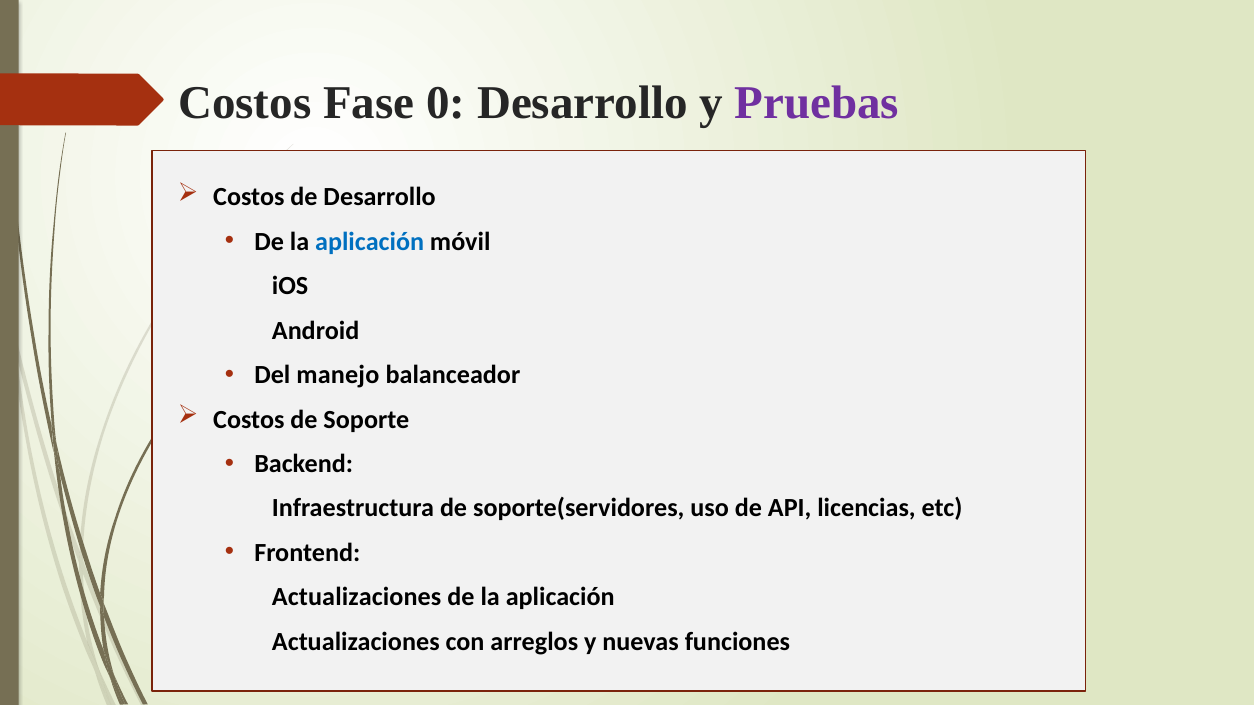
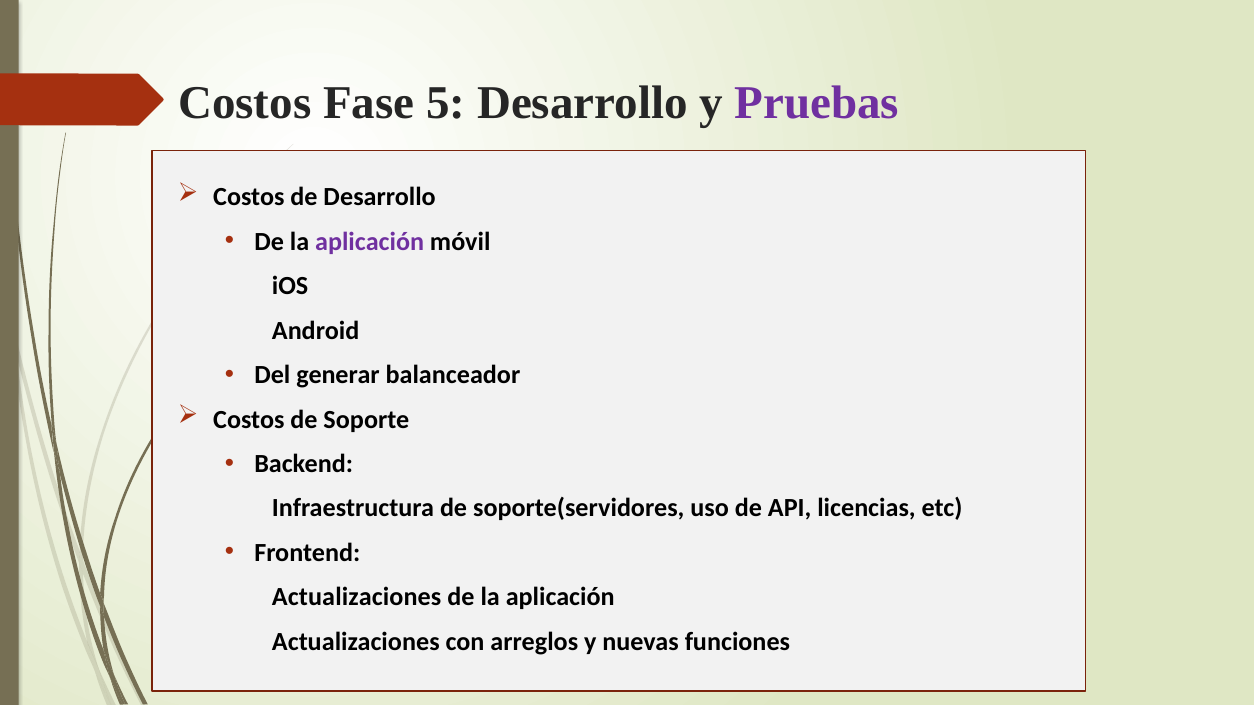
0: 0 -> 5 (446, 103)
aplicación colour: blue -> purple (370, 242)
manejo: manejo -> generar (338, 375)
